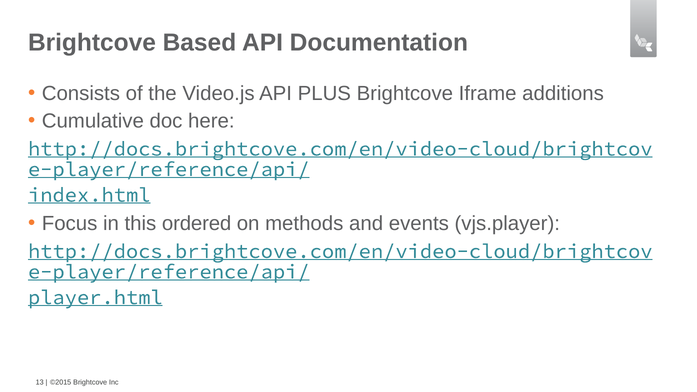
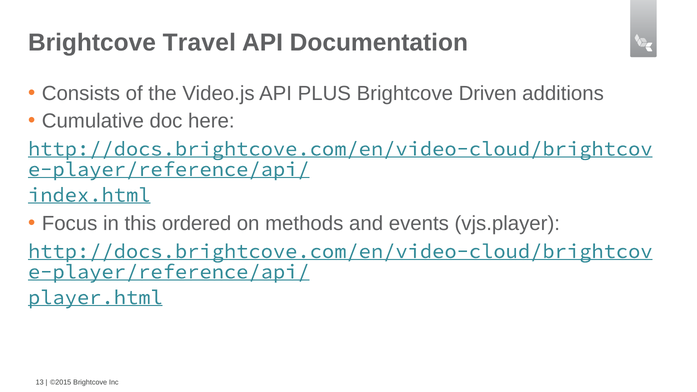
Based: Based -> Travel (199, 43)
Iframe: Iframe -> Driven (488, 94)
